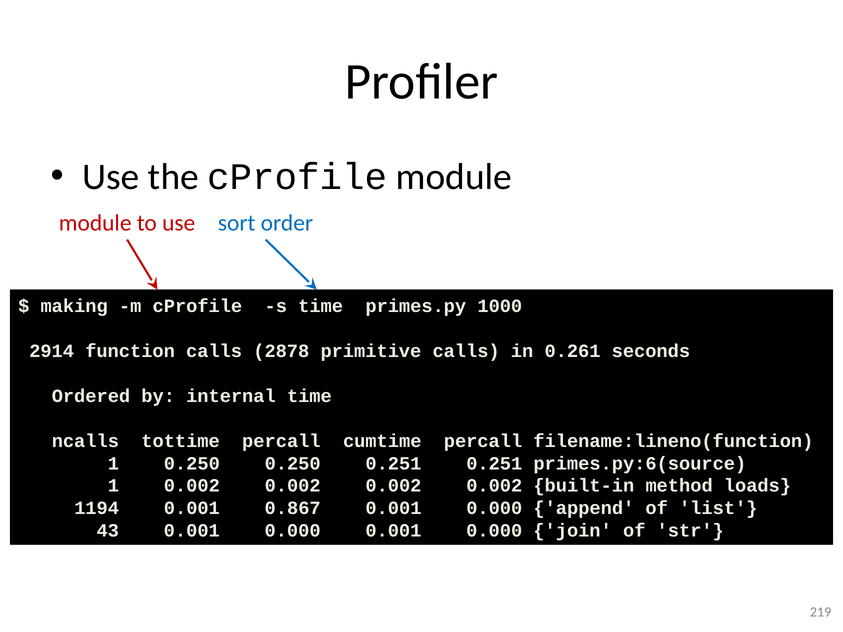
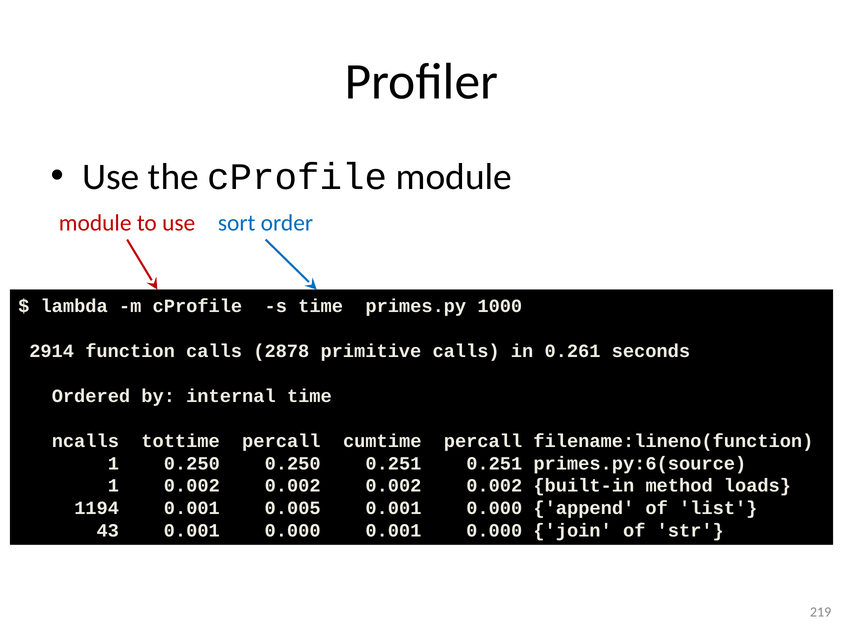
making: making -> lambda (74, 306)
0.867: 0.867 -> 0.005 (293, 508)
